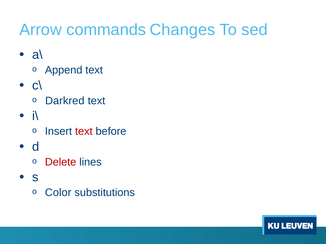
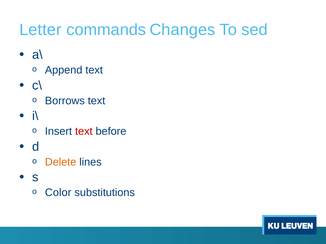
Arrow: Arrow -> Letter (40, 30)
Darkred: Darkred -> Borrows (65, 101)
Delete colour: red -> orange (61, 162)
